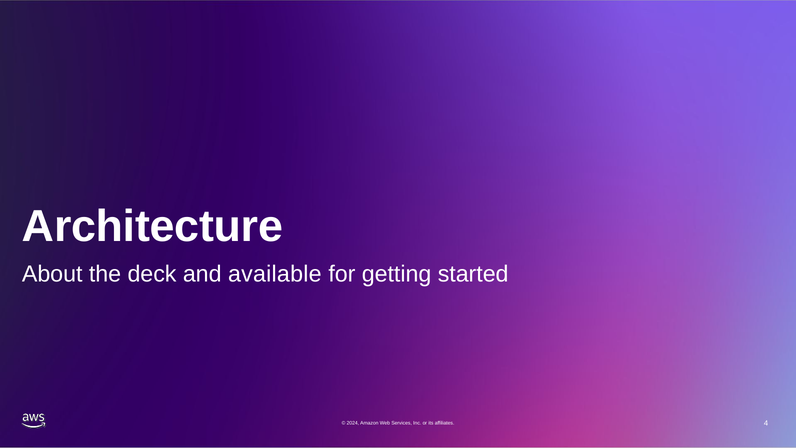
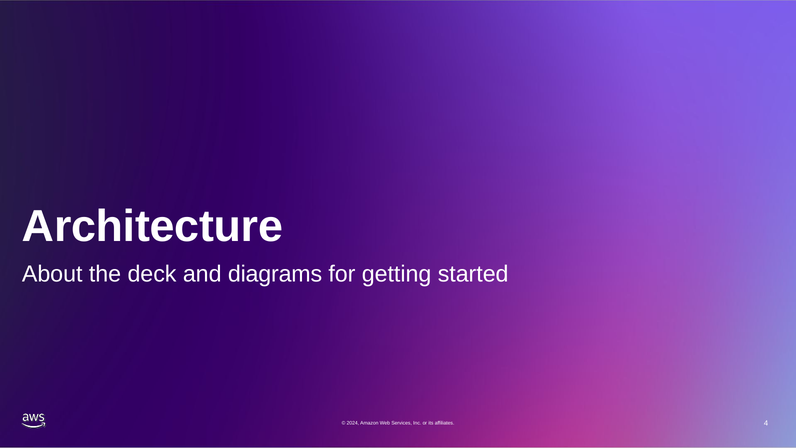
available: available -> diagrams (275, 274)
